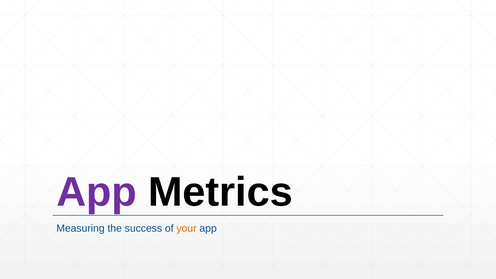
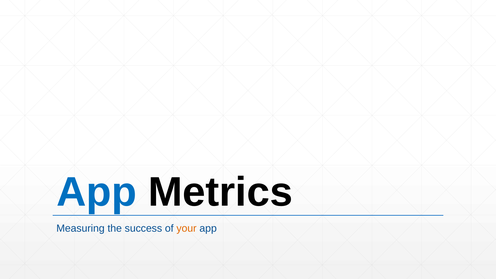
App colour: purple -> blue (96, 192)
